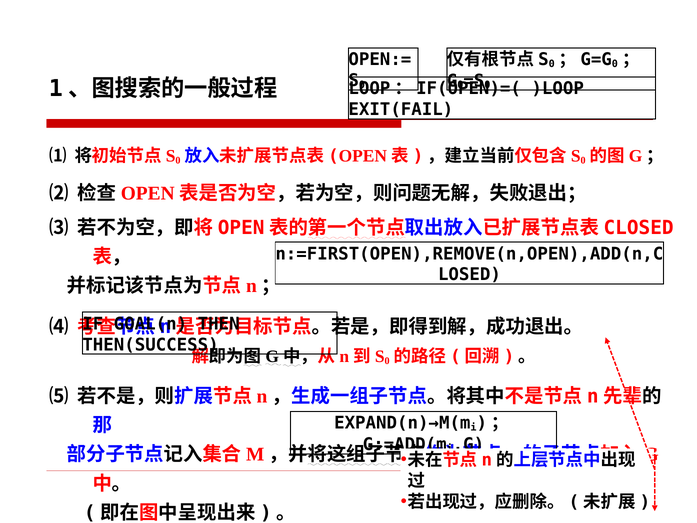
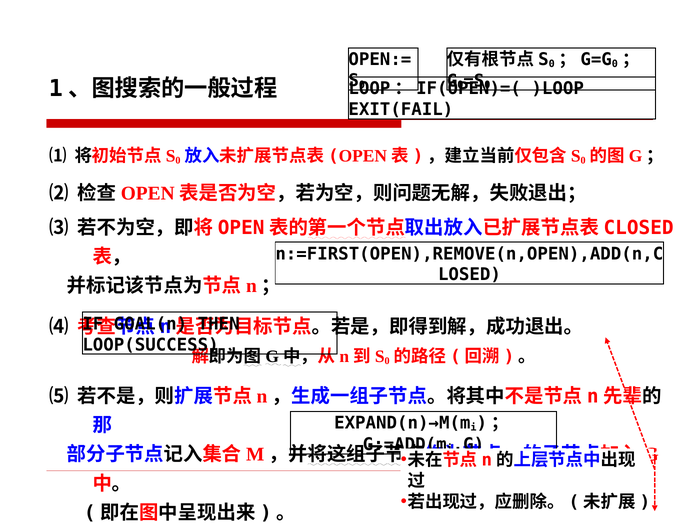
THEN(SUCCESS: THEN(SUCCESS -> LOOP(SUCCESS (151, 345)
